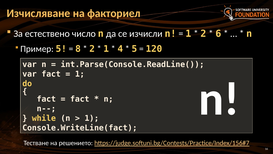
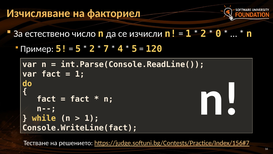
6: 6 -> 0 (218, 34)
8: 8 -> 5 (78, 49)
1: 1 -> 7 (106, 49)
